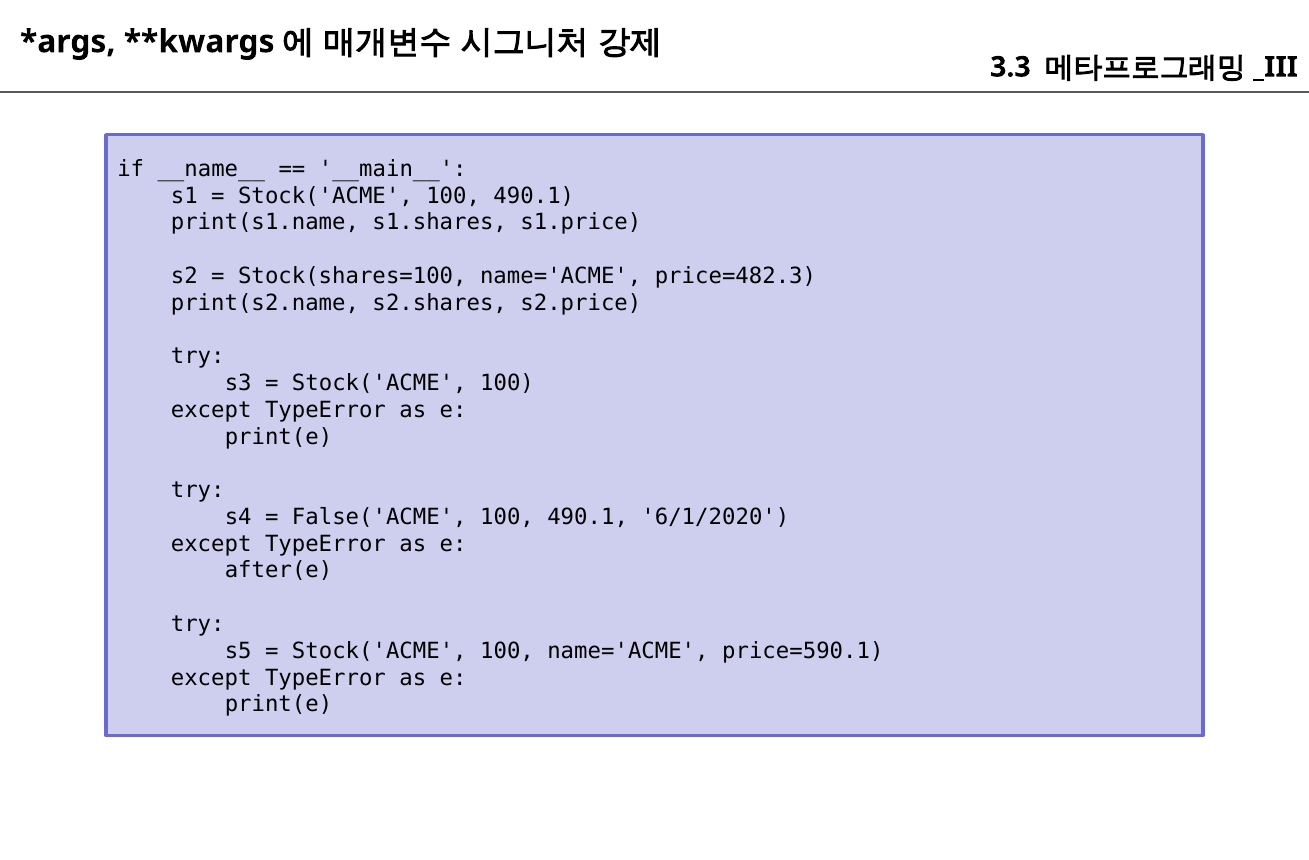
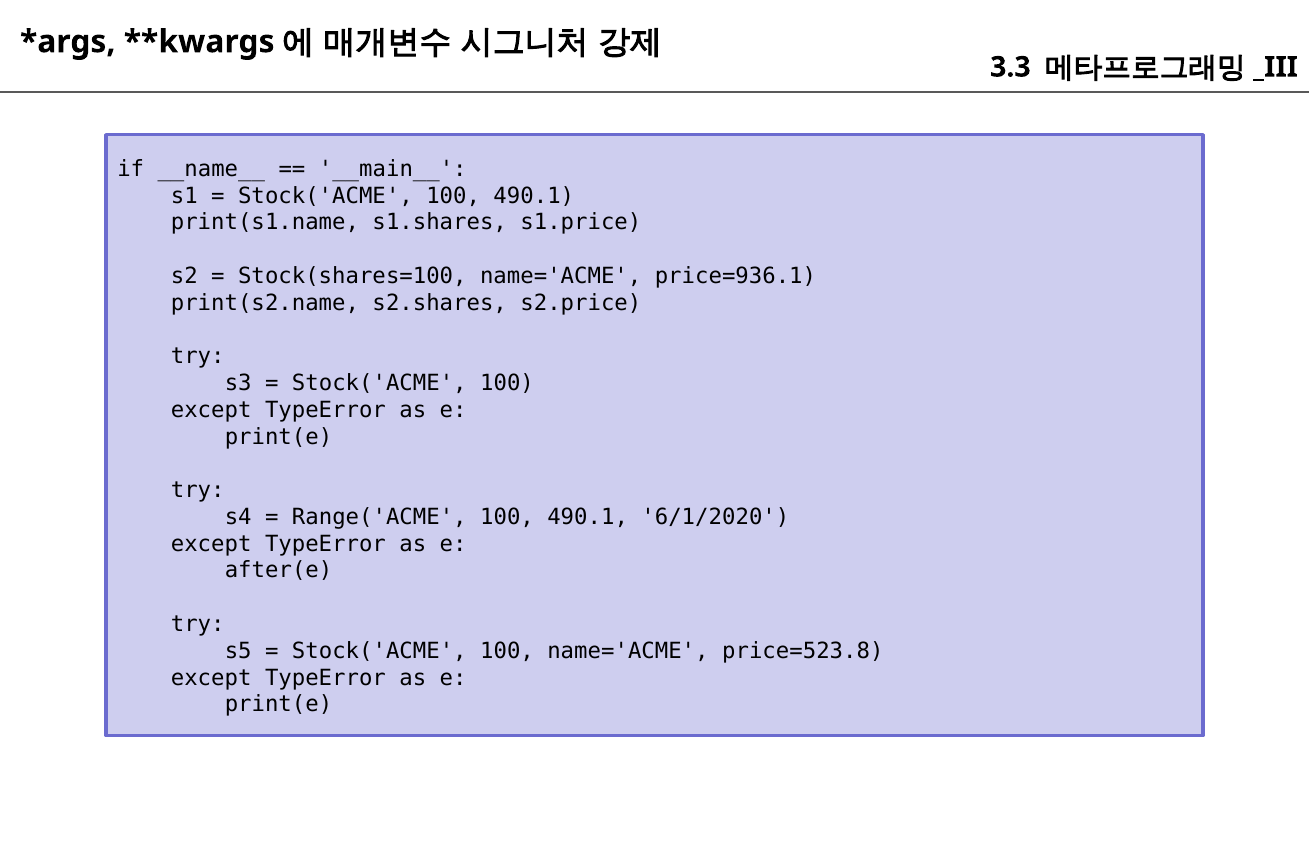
price=482.3: price=482.3 -> price=936.1 (735, 276)
False('ACME: False('ACME -> Range('ACME (379, 517)
price=590.1: price=590.1 -> price=523.8 (803, 651)
